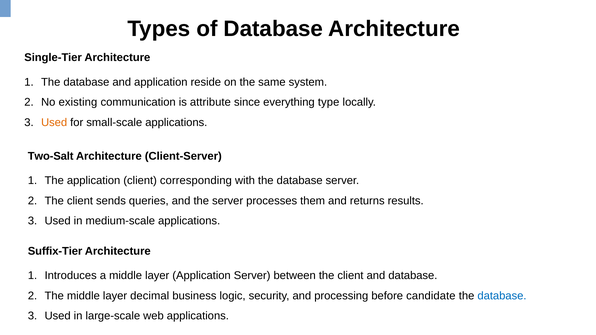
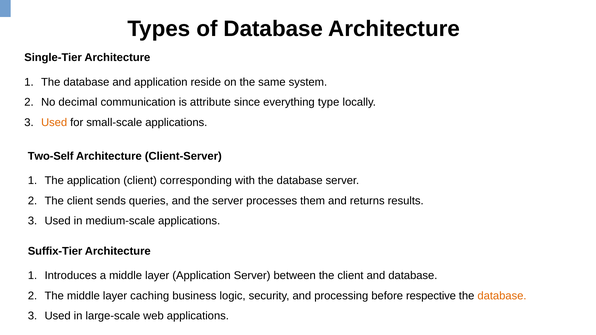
existing: existing -> decimal (78, 102)
Two-Salt: Two-Salt -> Two-Self (51, 156)
decimal: decimal -> caching (150, 296)
candidate: candidate -> respective (431, 296)
database colour: blue -> orange (502, 296)
